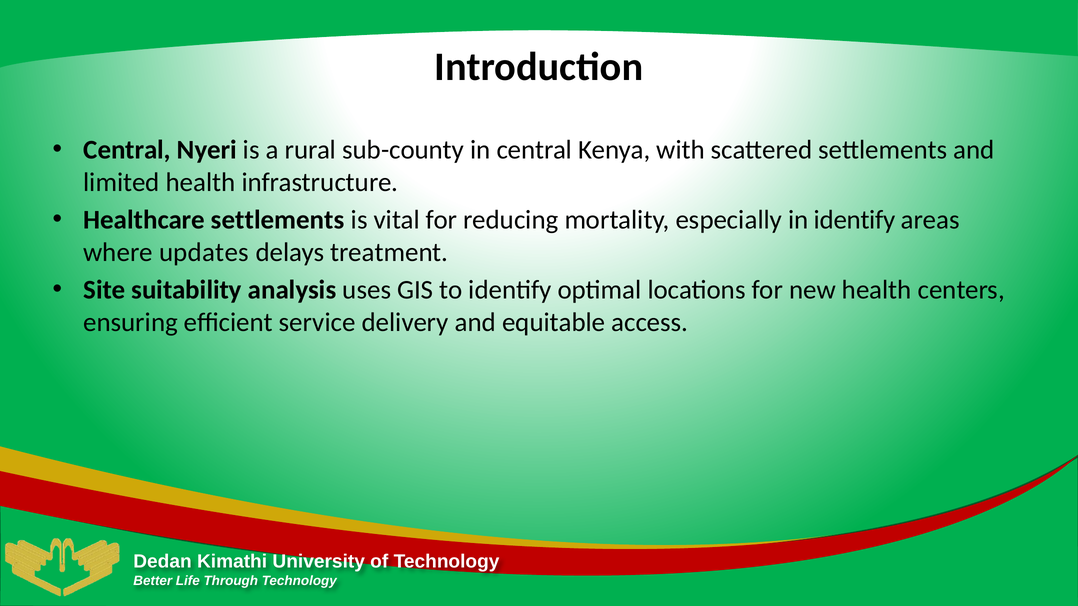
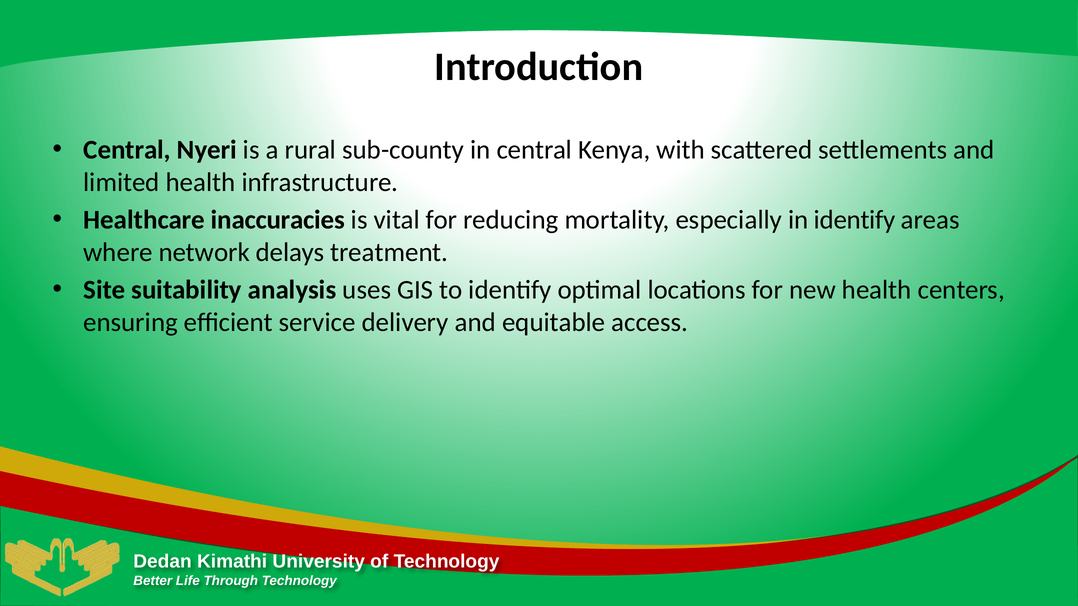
Healthcare settlements: settlements -> inaccuracies (278, 220)
updates: updates -> network (204, 253)
